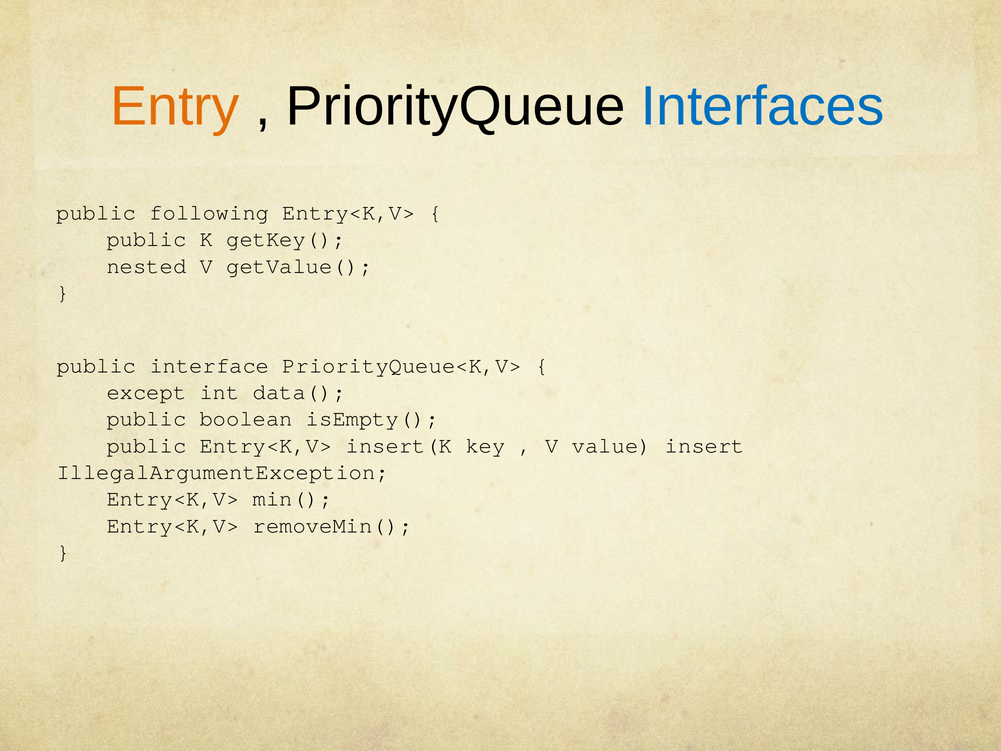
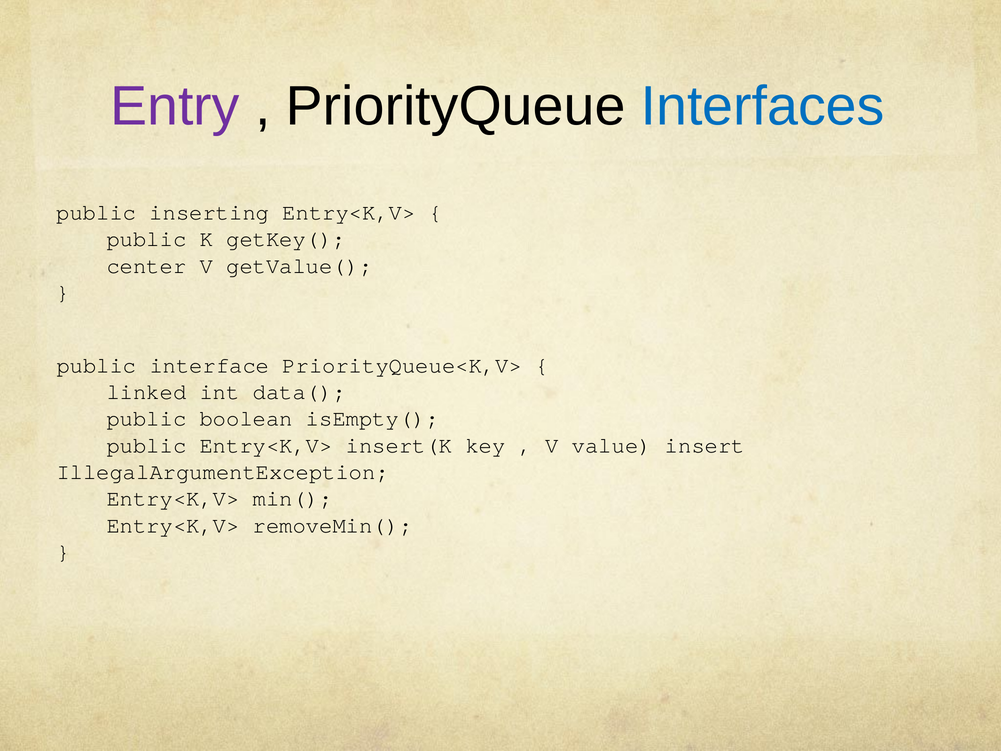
Entry colour: orange -> purple (175, 106)
following: following -> inserting (209, 212)
nested: nested -> center (146, 266)
except: except -> linked (146, 392)
